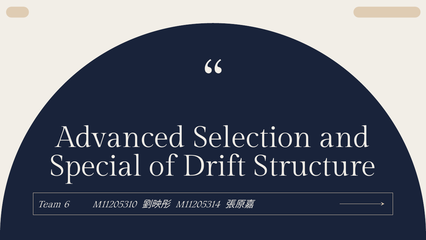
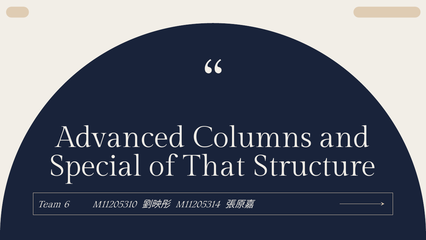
Selection: Selection -> Columns (252, 137)
Drift: Drift -> That (214, 166)
